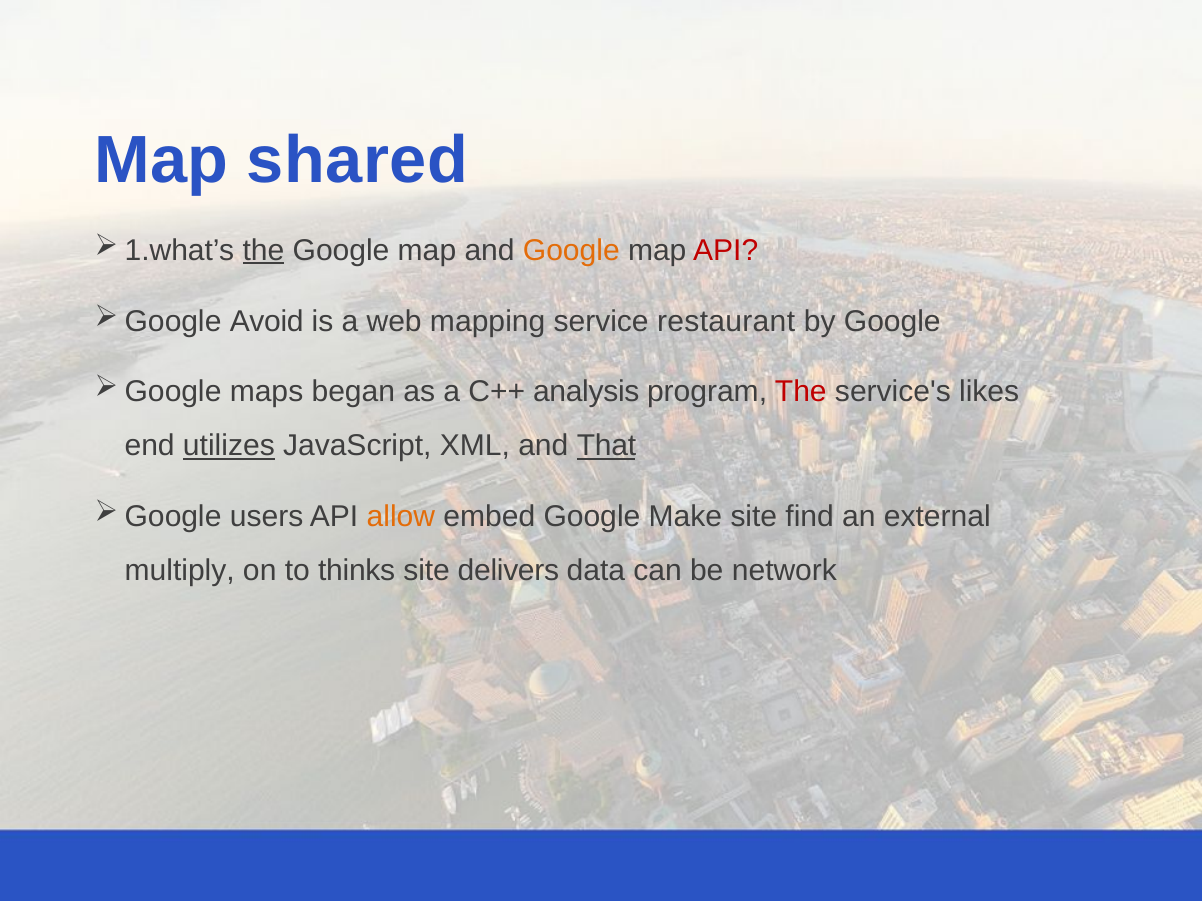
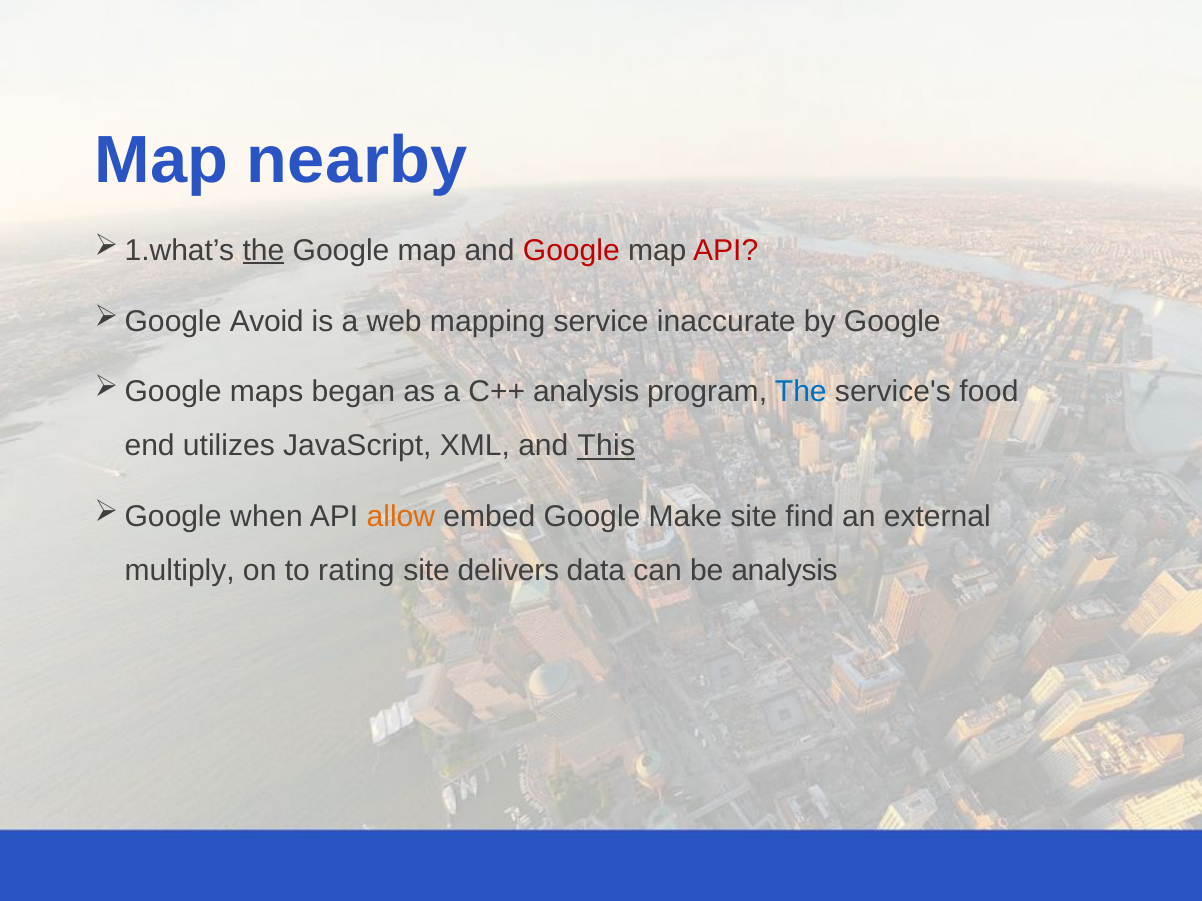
shared: shared -> nearby (357, 160)
Google colour: orange -> red (571, 251)
restaurant: restaurant -> inaccurate (726, 321)
The colour: red -> blue (801, 392)
likes: likes -> food (989, 392)
utilizes underline: present -> none (229, 446)
That: That -> This (606, 446)
users: users -> when (266, 517)
thinks: thinks -> rating (356, 571)
be network: network -> analysis (785, 571)
